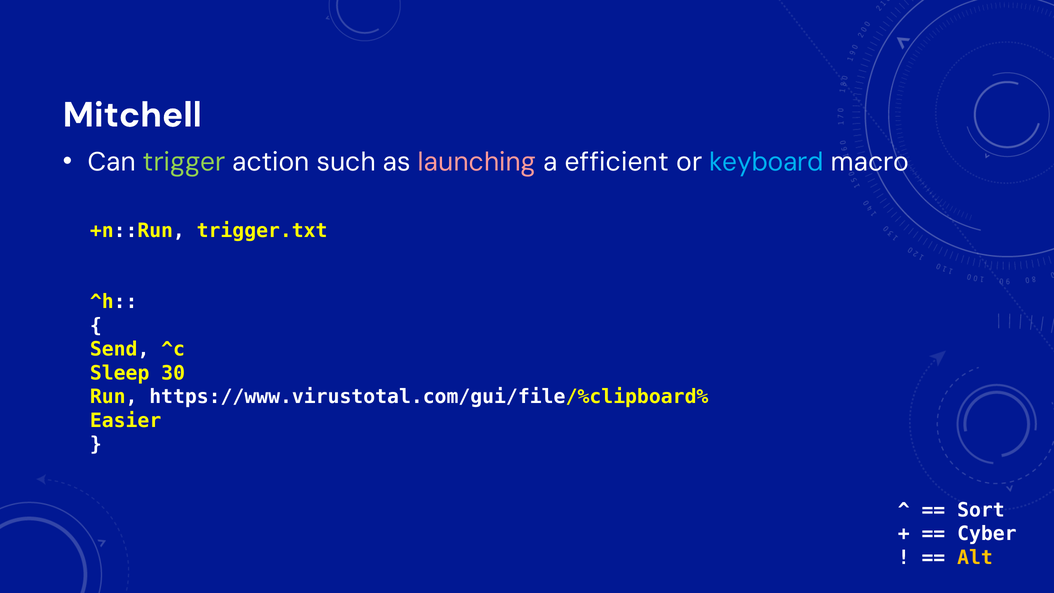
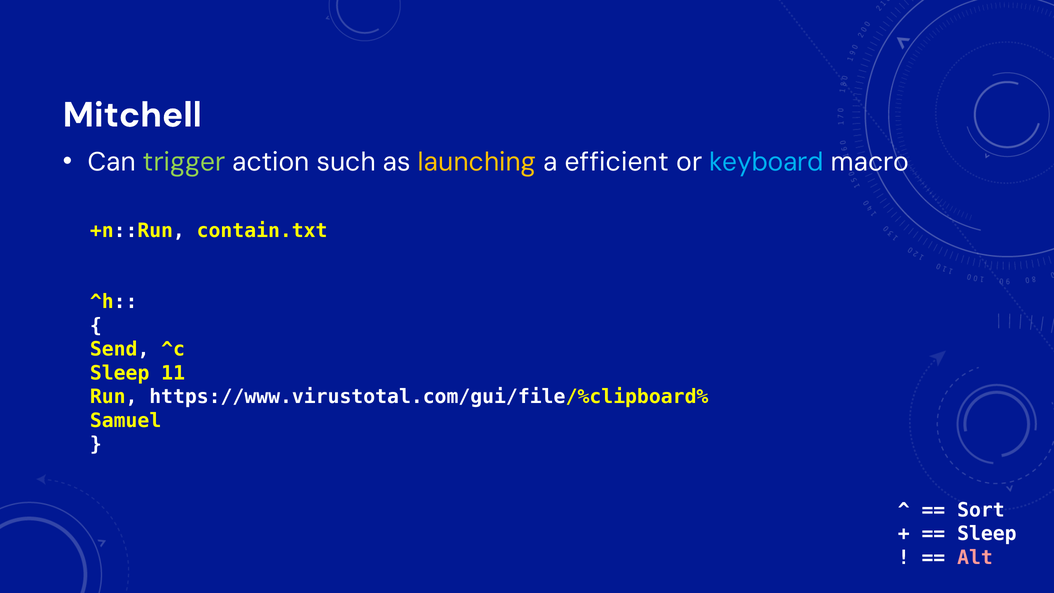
launching colour: pink -> yellow (477, 162)
trigger.txt: trigger.txt -> contain.txt (262, 231)
30: 30 -> 11 (173, 373)
Easier: Easier -> Samuel (126, 420)
Cyber: Cyber -> Sleep (987, 534)
Alt colour: yellow -> pink (975, 558)
